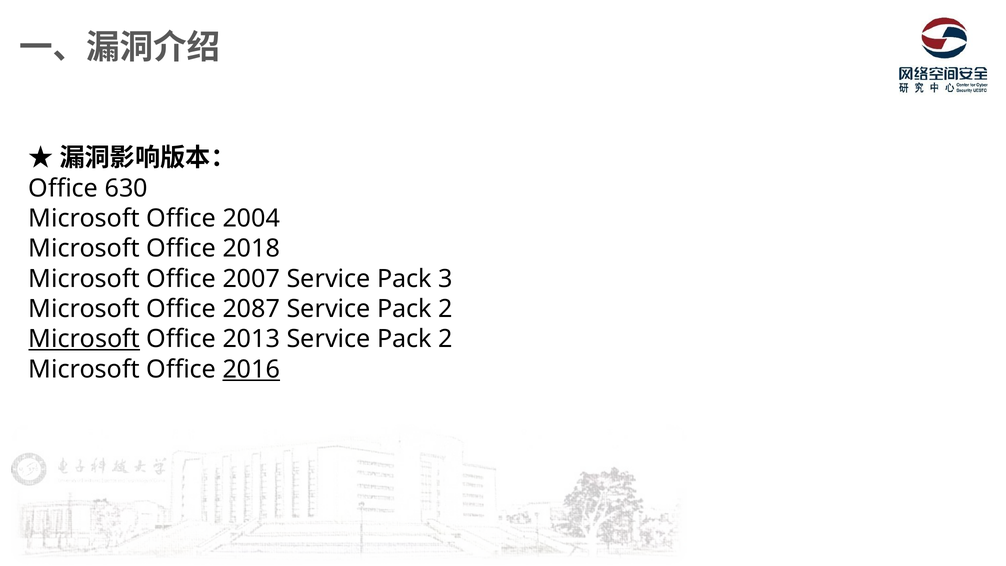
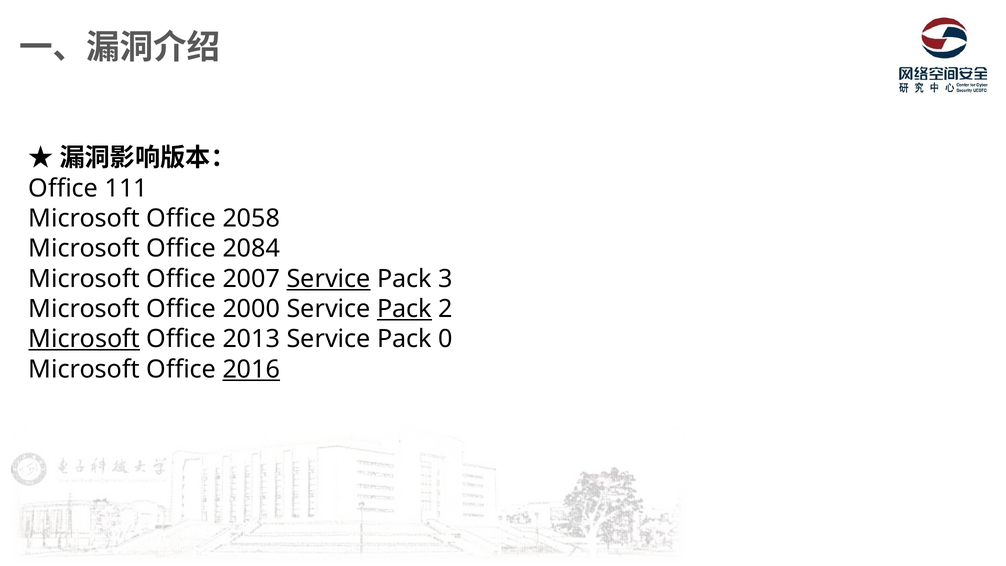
630: 630 -> 111 (126, 188)
2004: 2004 -> 2058 (251, 218)
2018: 2018 -> 2084 (251, 249)
Service underline: none -> present (329, 279)
2087: 2087 -> 2000 (251, 309)
Pack underline: none -> present (405, 309)
2013 Service Pack 2: 2 -> 0 (446, 339)
